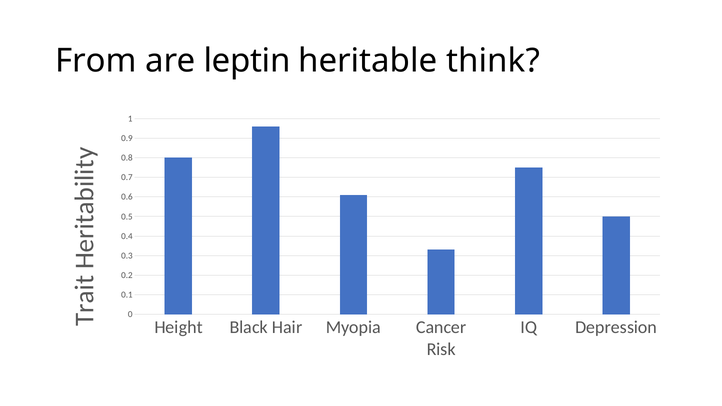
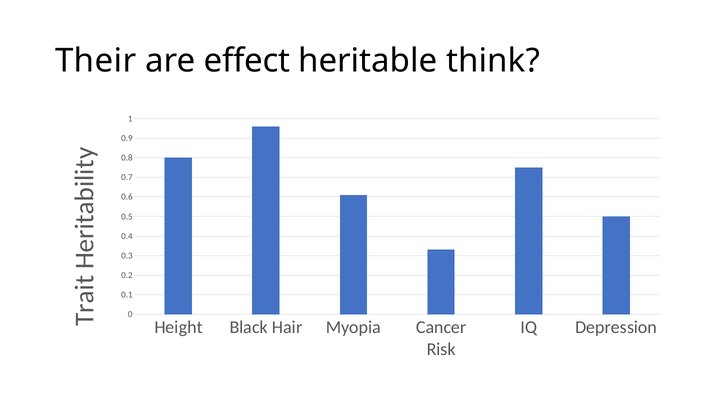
From: From -> Their (96, 61)
leptin: leptin -> effect (247, 61)
